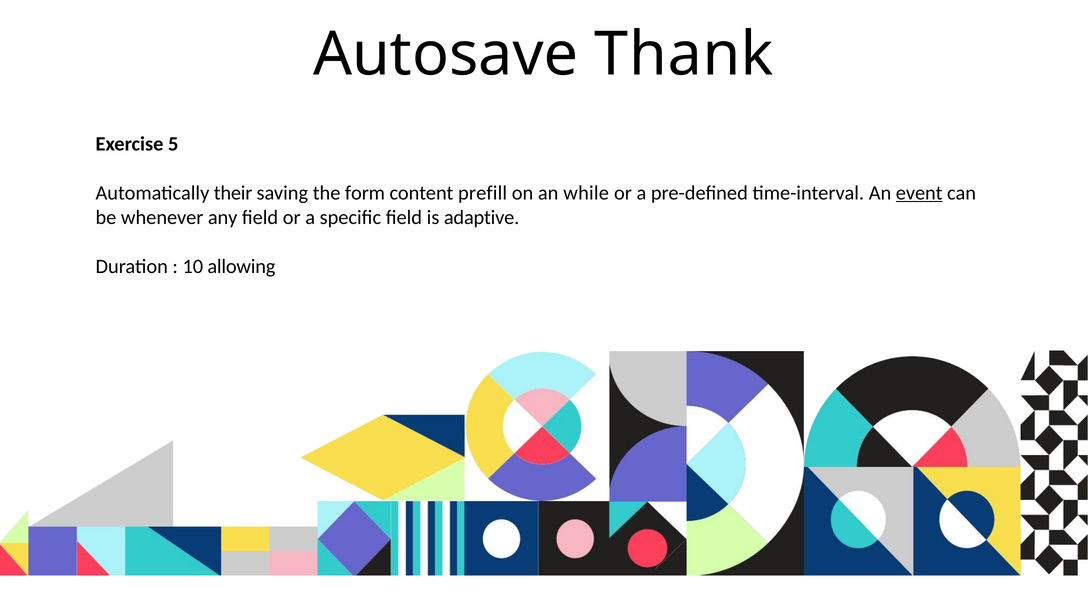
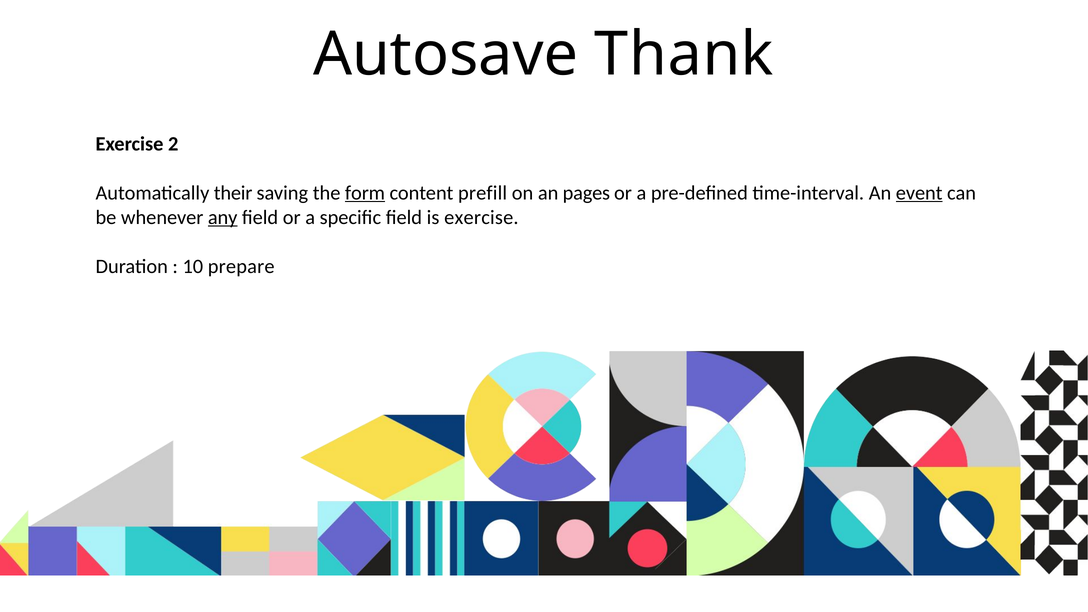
5: 5 -> 2 (173, 144)
form underline: none -> present (365, 193)
while: while -> pages (586, 193)
any underline: none -> present (223, 217)
is adaptive: adaptive -> exercise (481, 217)
allowing: allowing -> prepare (241, 266)
